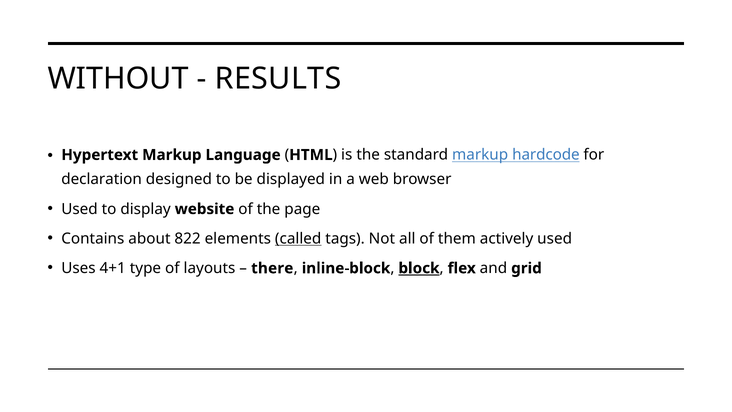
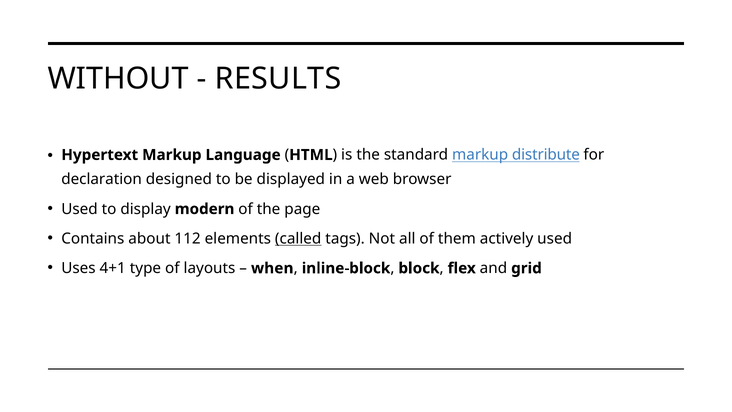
hardcode: hardcode -> distribute (546, 155)
website: website -> modern (205, 209)
822: 822 -> 112 (188, 239)
there: there -> when (272, 268)
block underline: present -> none (419, 268)
